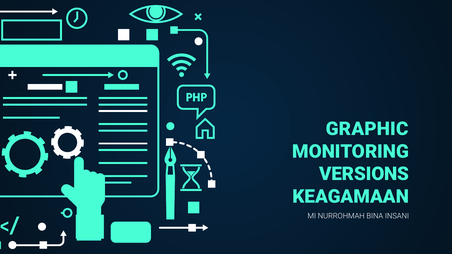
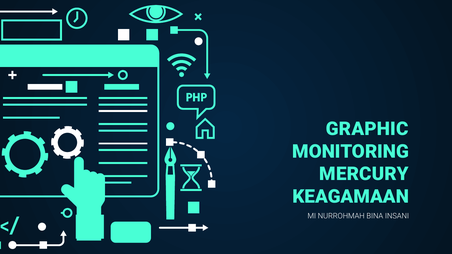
VERSIONS: VERSIONS -> MERCURY (364, 174)
